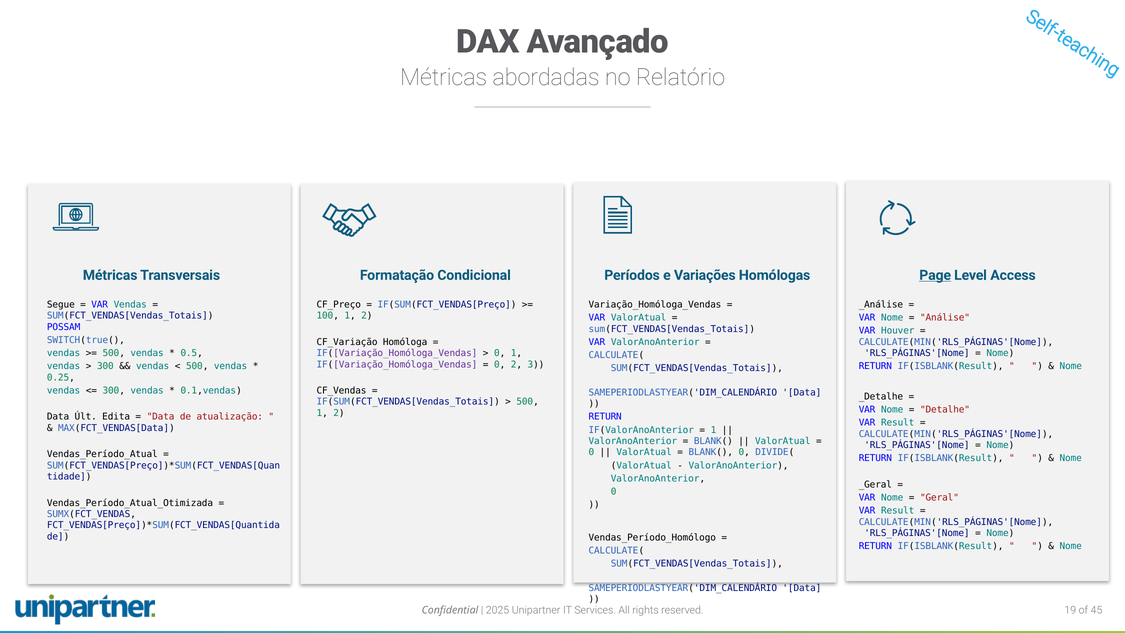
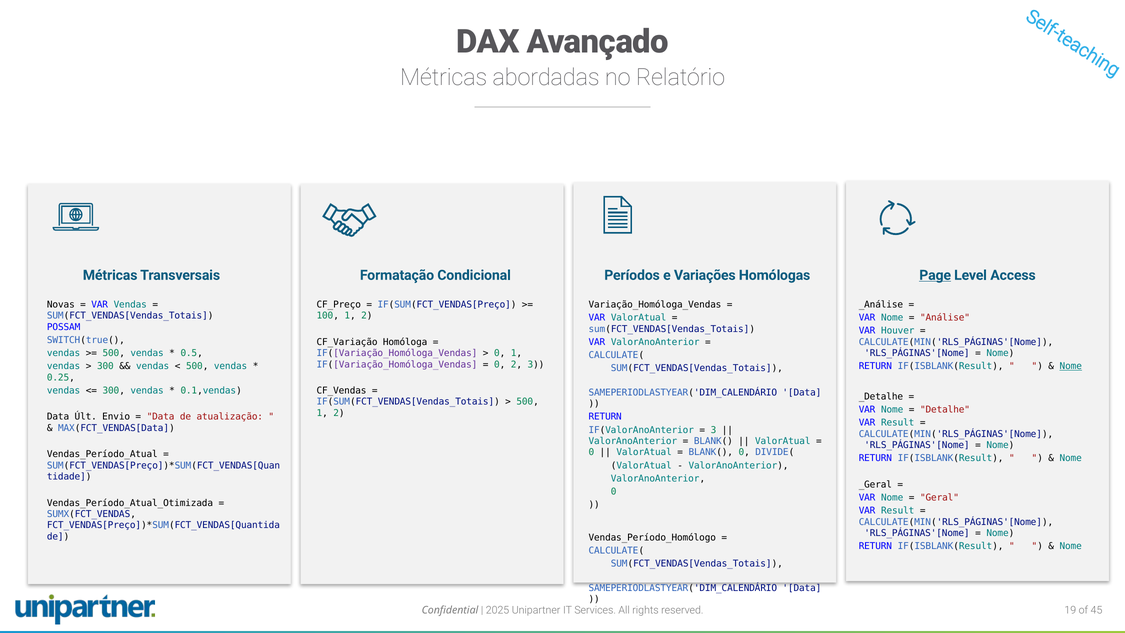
Segue: Segue -> Novas (61, 305)
Nome underline: none -> present (1071, 366)
Edita: Edita -> Envio (116, 417)
1: 1 -> 3 (714, 430)
